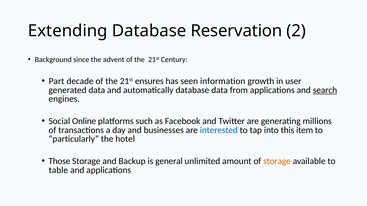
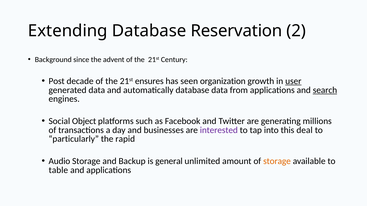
Part: Part -> Post (57, 81)
information: information -> organization (223, 81)
user underline: none -> present (293, 81)
Online: Online -> Object (84, 121)
interested colour: blue -> purple (219, 130)
item: item -> deal (305, 130)
hotel: hotel -> rapid (125, 139)
Those: Those -> Audio (59, 161)
